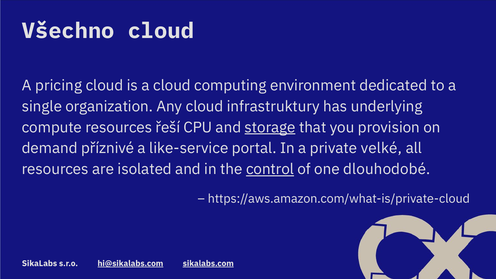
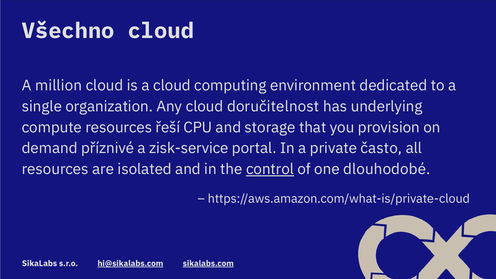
pricing: pricing -> million (59, 86)
infrastruktury: infrastruktury -> doručitelnost (273, 107)
storage underline: present -> none (270, 127)
like-service: like-service -> zisk-service (189, 148)
velké: velké -> často (381, 148)
